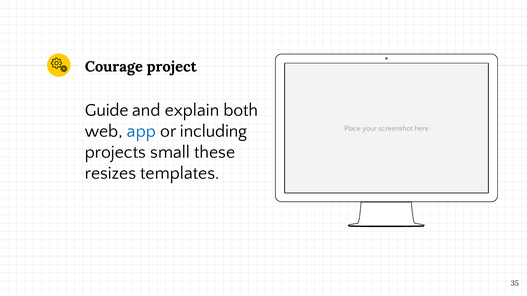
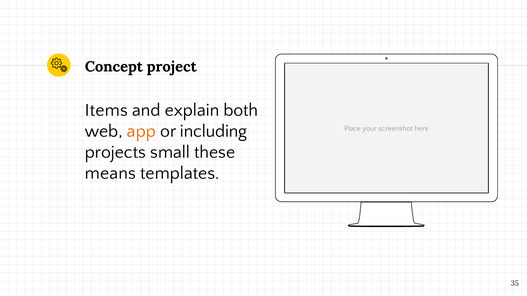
Courage: Courage -> Concept (114, 67)
Guide: Guide -> Items (106, 110)
app colour: blue -> orange (141, 131)
resizes: resizes -> means (110, 173)
